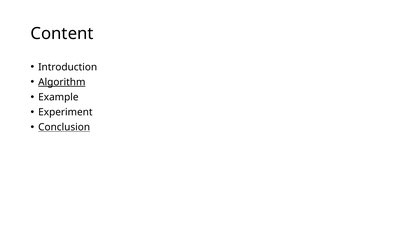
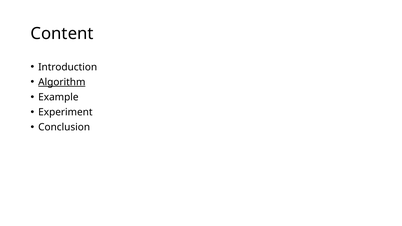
Conclusion underline: present -> none (64, 127)
